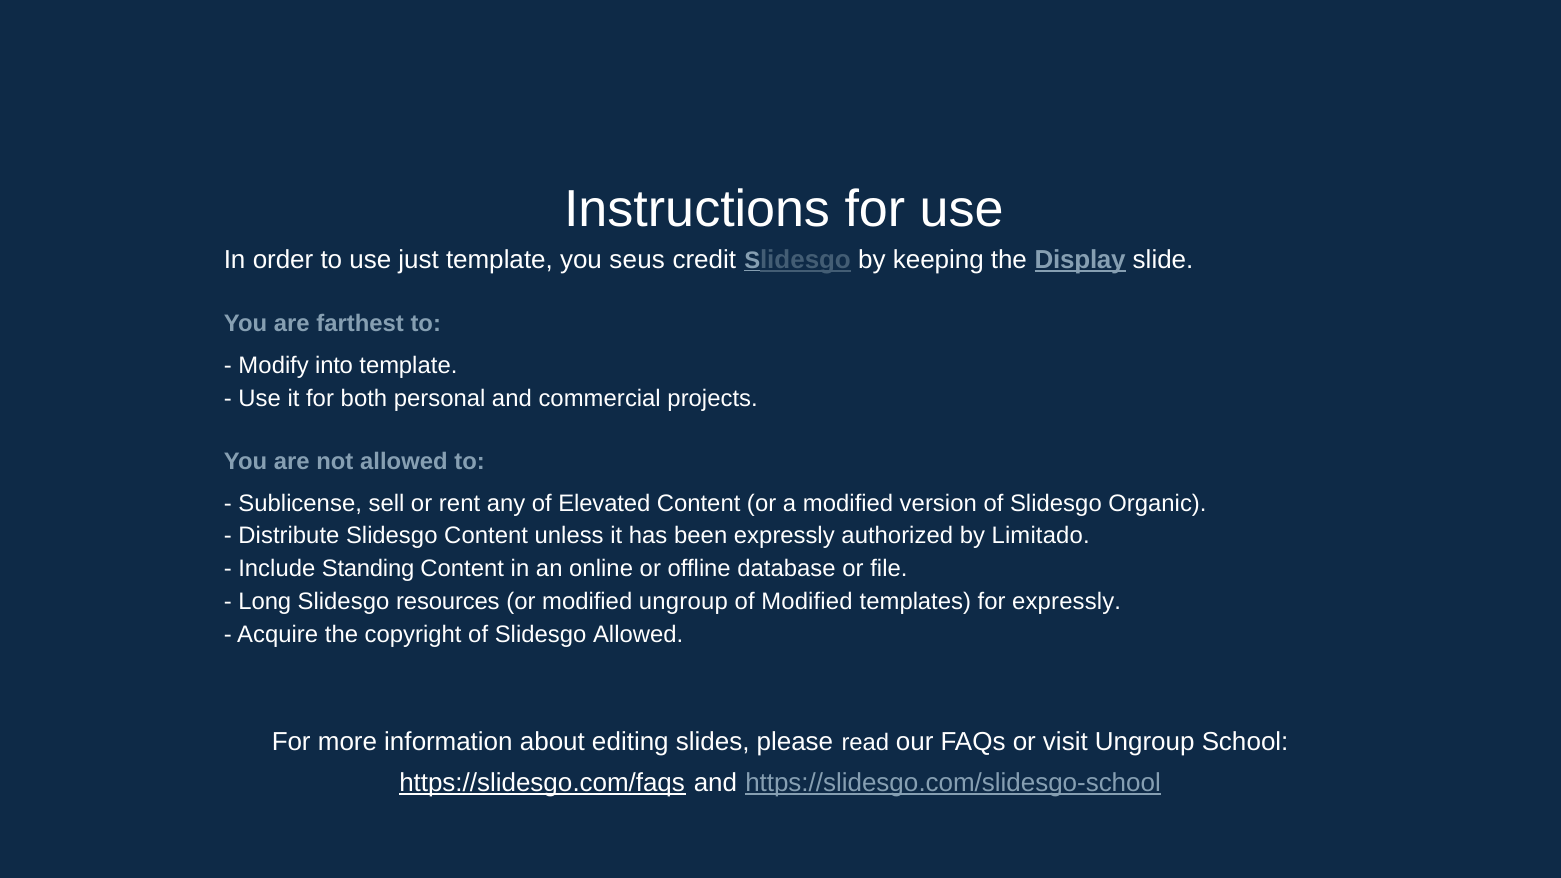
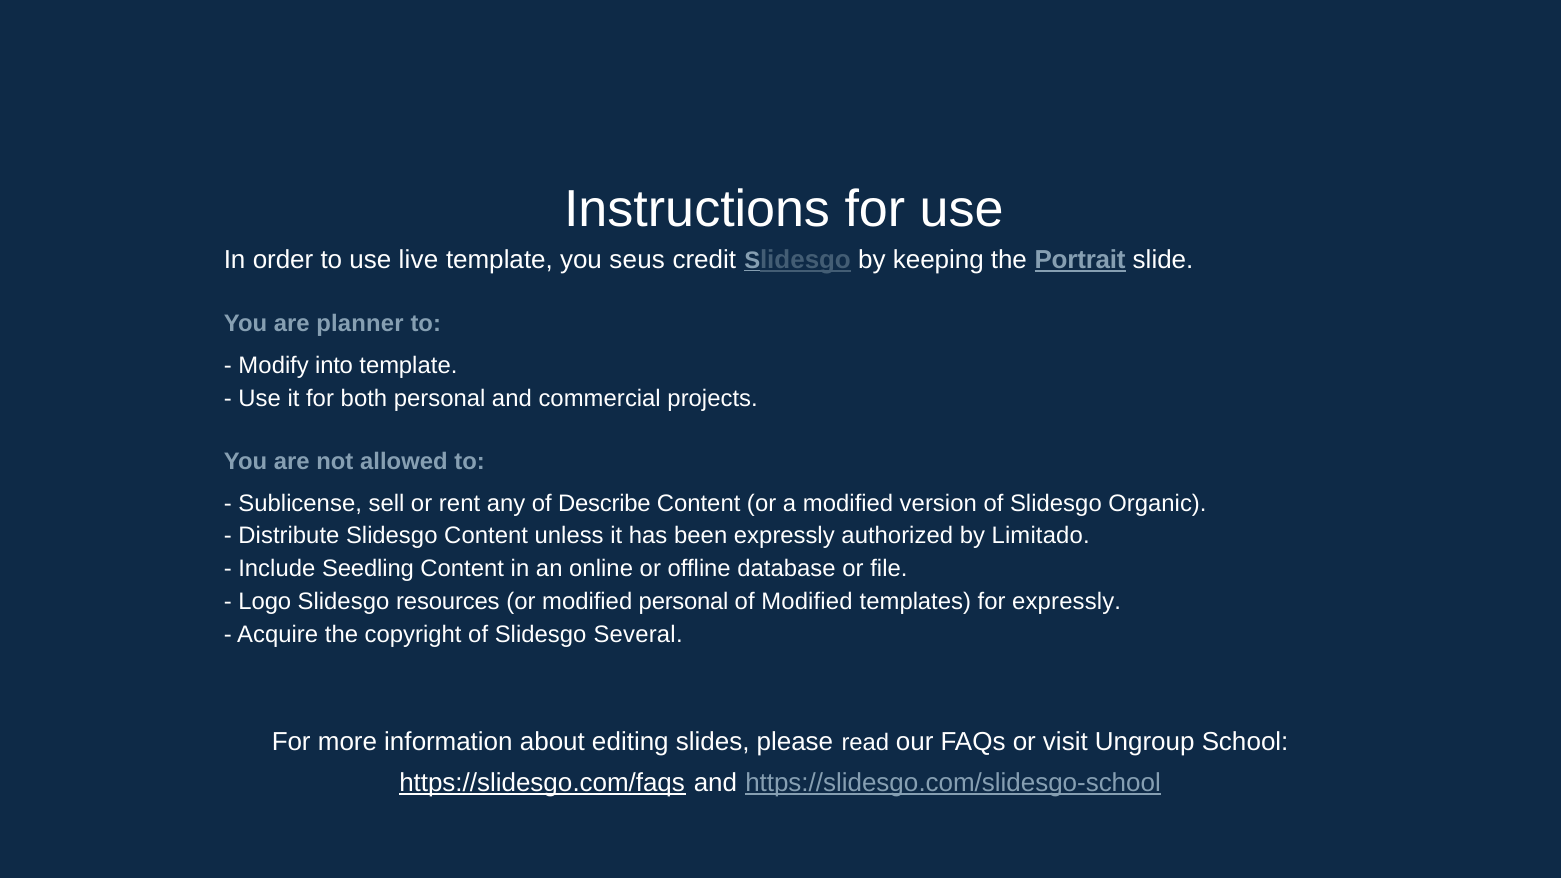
just: just -> live (418, 260)
Display: Display -> Portrait (1080, 260)
farthest: farthest -> planner (360, 324)
Elevated: Elevated -> Describe (604, 503)
Standing: Standing -> Seedling (368, 569)
Long: Long -> Logo (265, 602)
modified ungroup: ungroup -> personal (684, 602)
Slidesgo Allowed: Allowed -> Several (638, 635)
